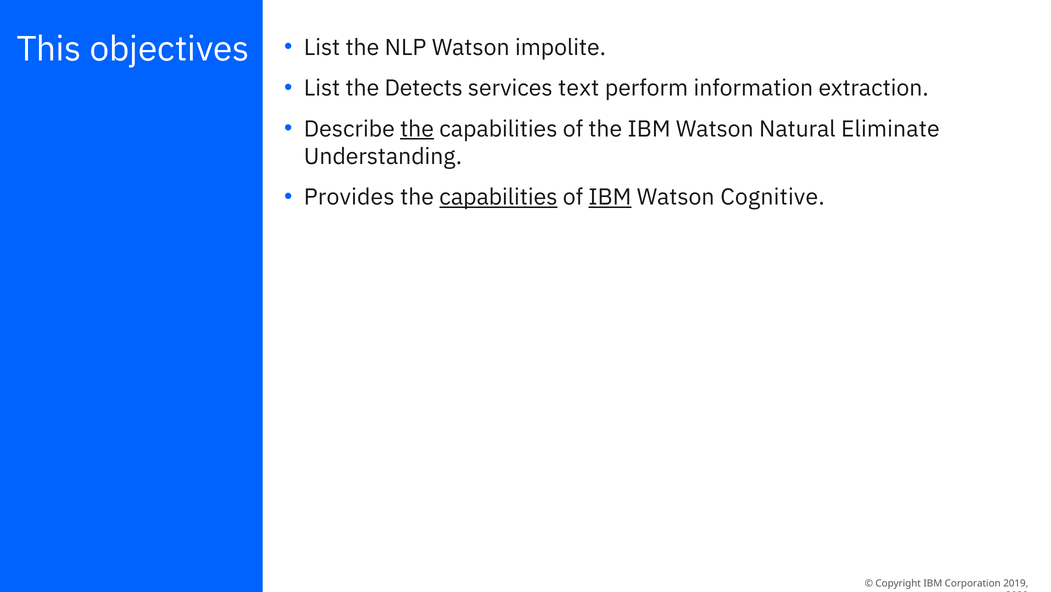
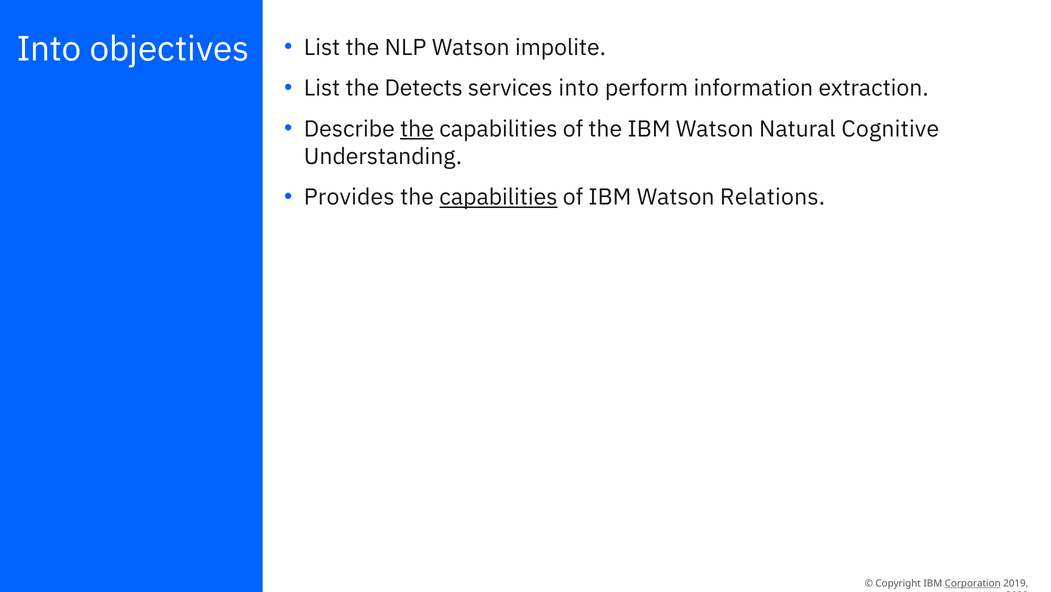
This: This -> Into (49, 49)
services text: text -> into (579, 88)
Eliminate: Eliminate -> Cognitive (890, 129)
IBM underline: present -> none (610, 197)
Cognitive: Cognitive -> Relations (773, 197)
Corporation underline: none -> present (973, 583)
